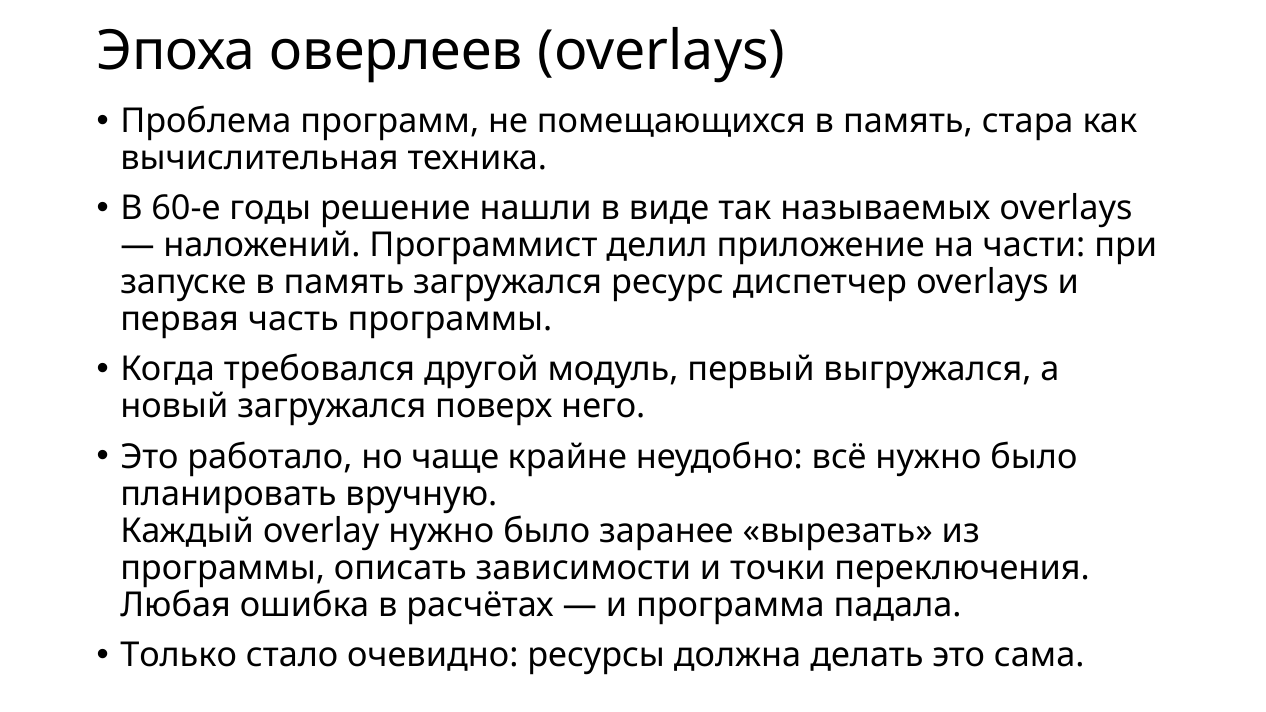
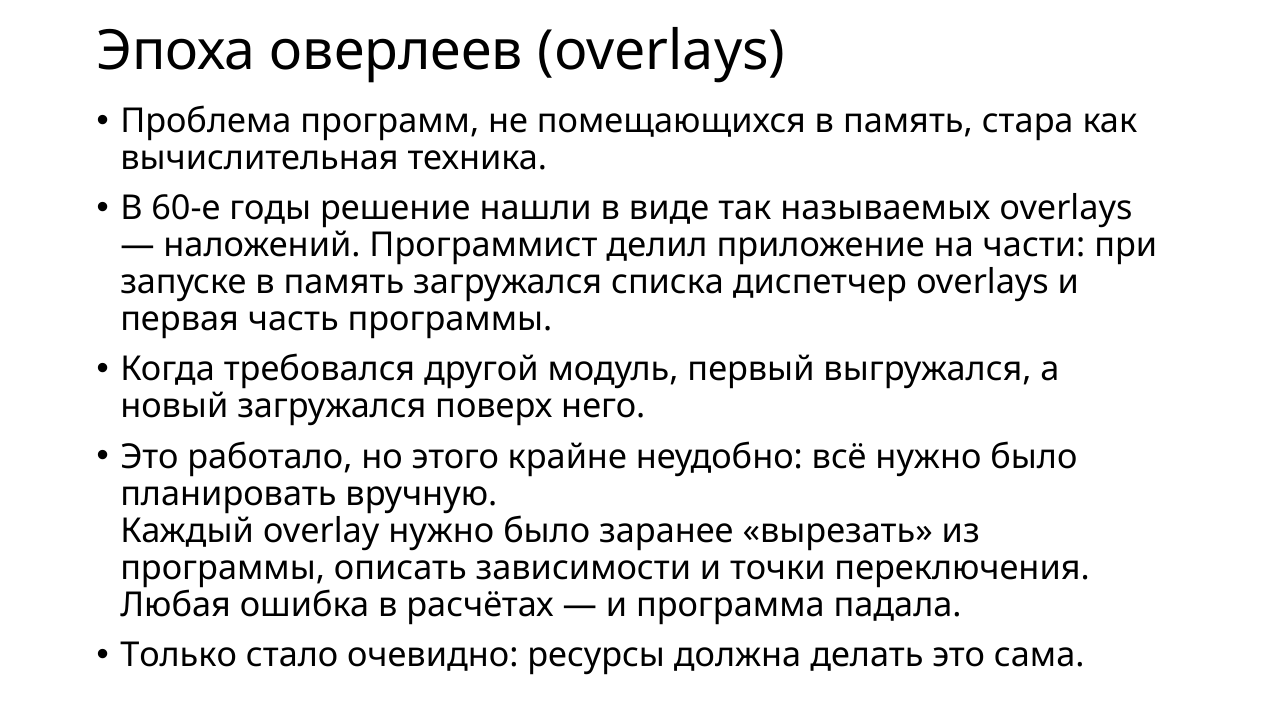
ресурс: ресурс -> списка (668, 282)
чаще: чаще -> этого (455, 457)
